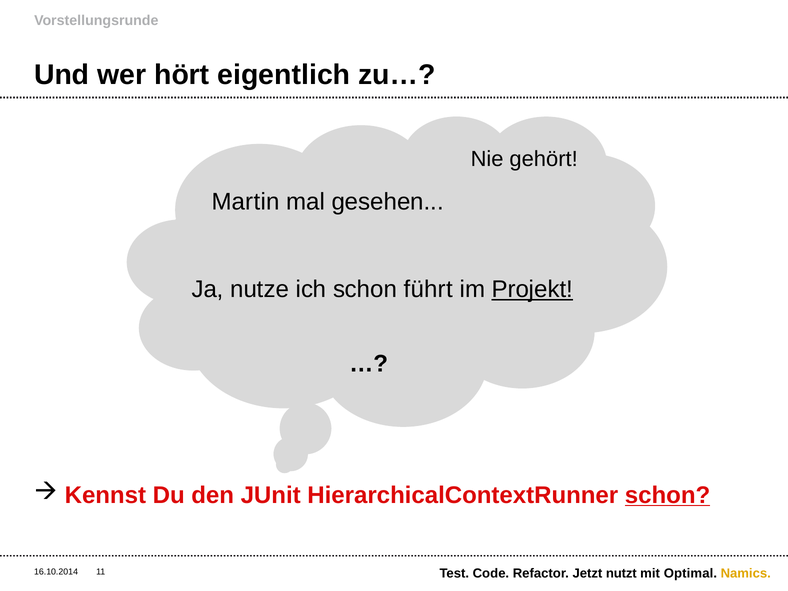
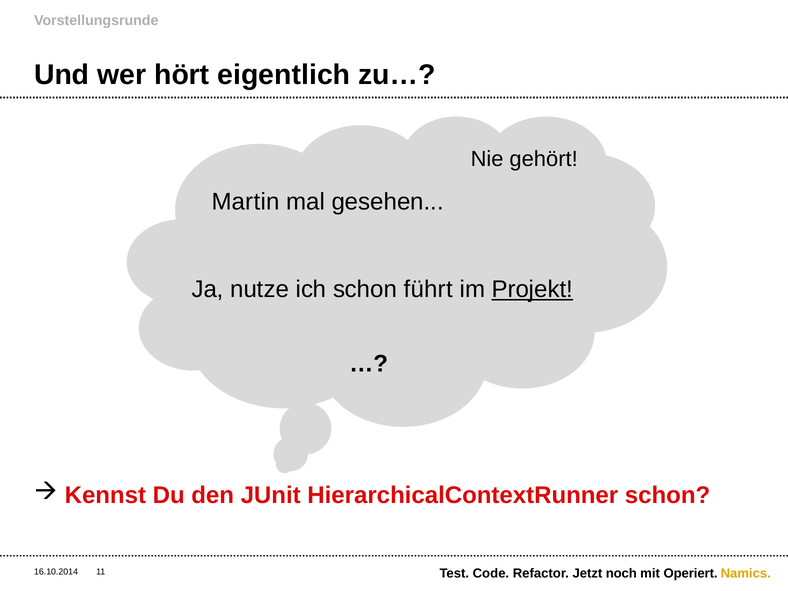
schon underline: present -> none (668, 495)
nutzt: nutzt -> noch (621, 573)
Optimal: Optimal -> Operiert (691, 573)
